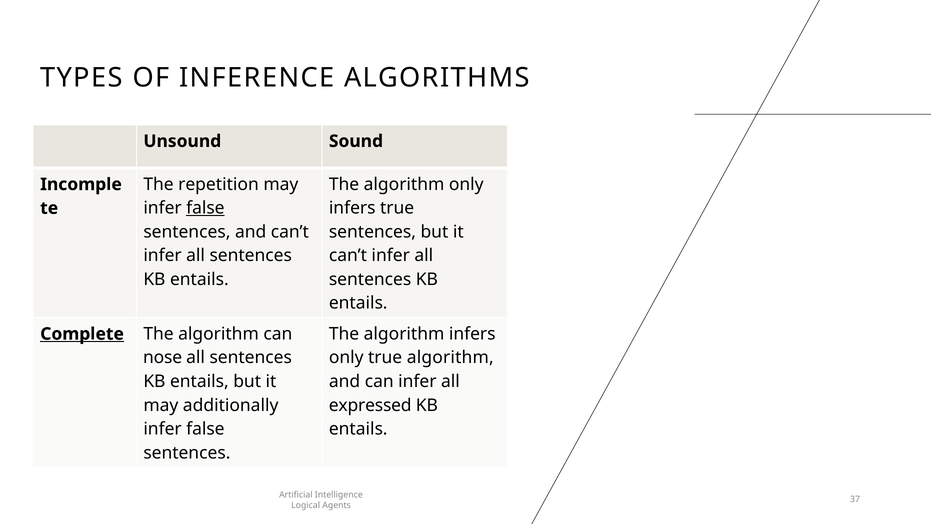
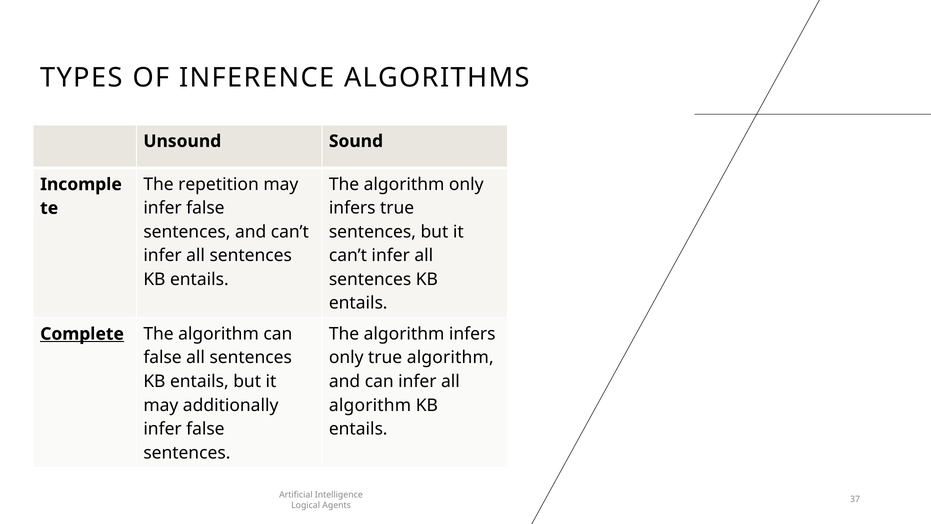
false underline: present -> none (205, 208)
nose: nose -> false (163, 358)
expressed: expressed -> algorithm (370, 405)
